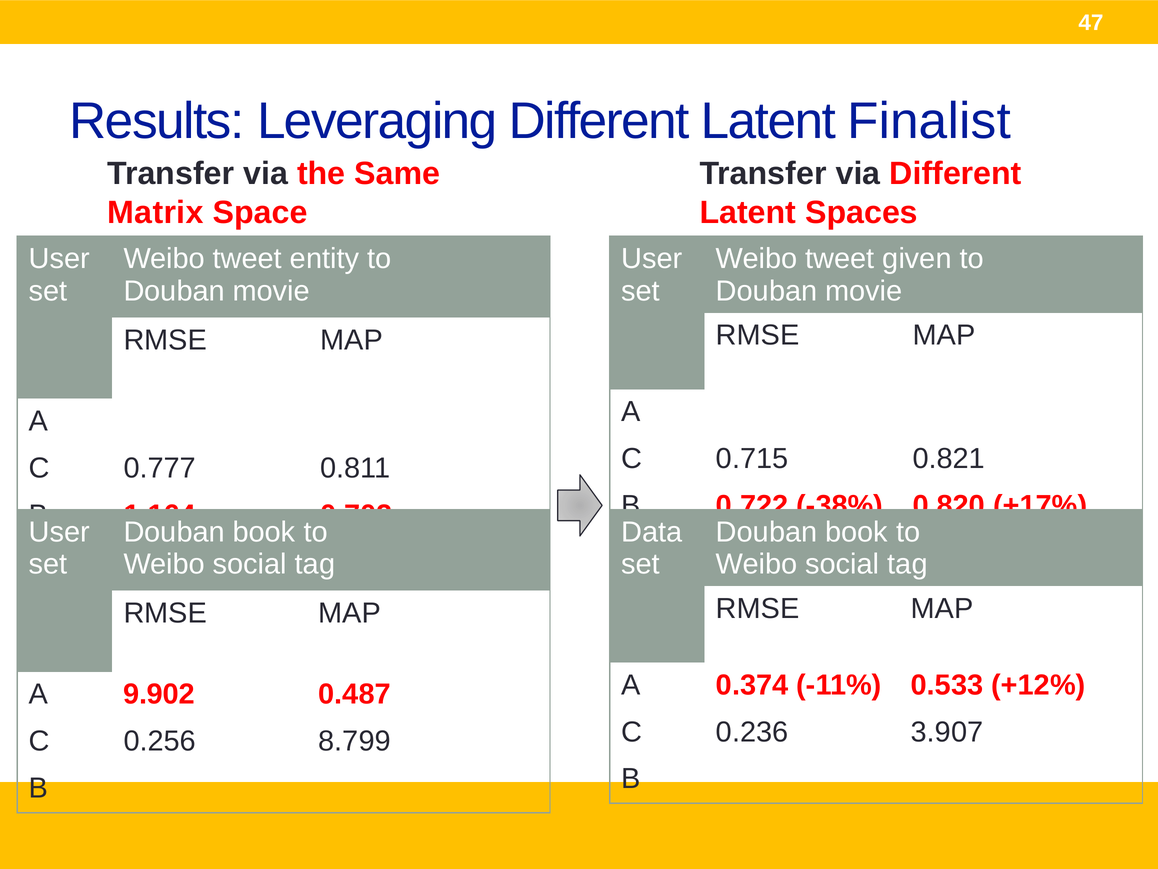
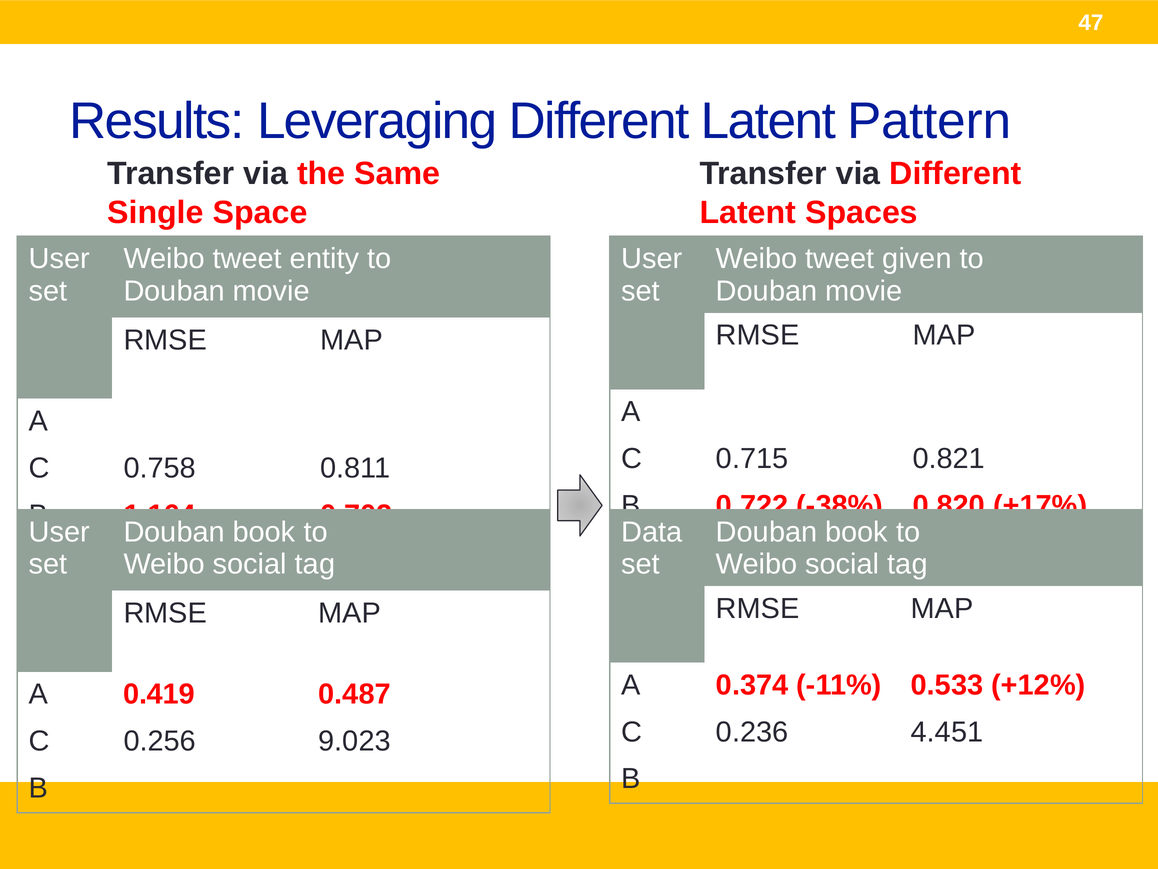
Finalist: Finalist -> Pattern (929, 121)
Matrix: Matrix -> Single (156, 212)
0.777: 0.777 -> 0.758 (160, 468)
9.902: 9.902 -> 0.419 (159, 694)
3.907: 3.907 -> 4.451 (947, 732)
8.799: 8.799 -> 9.023 (355, 741)
